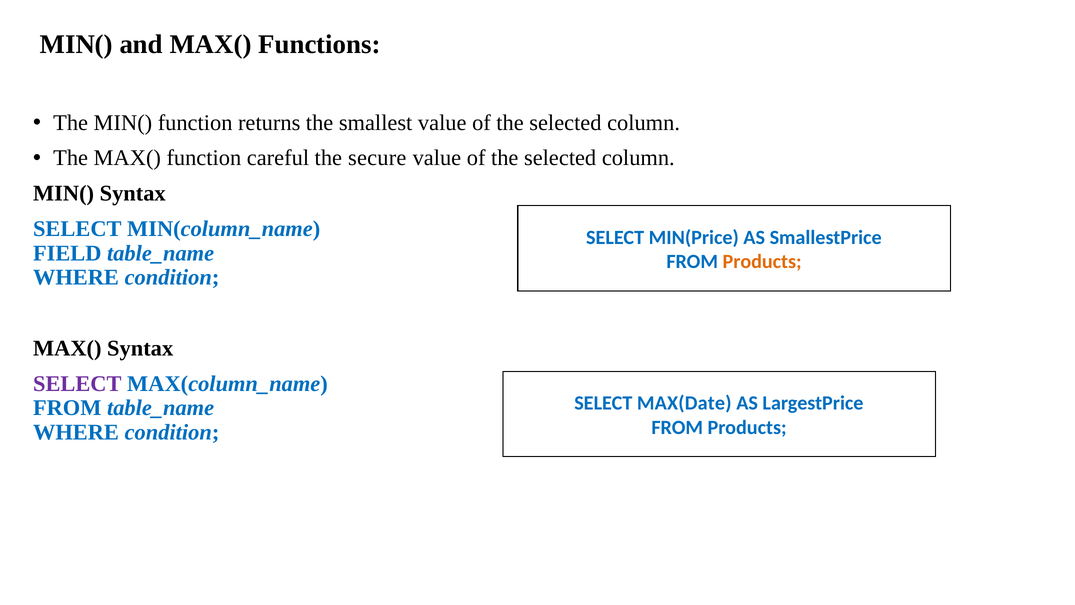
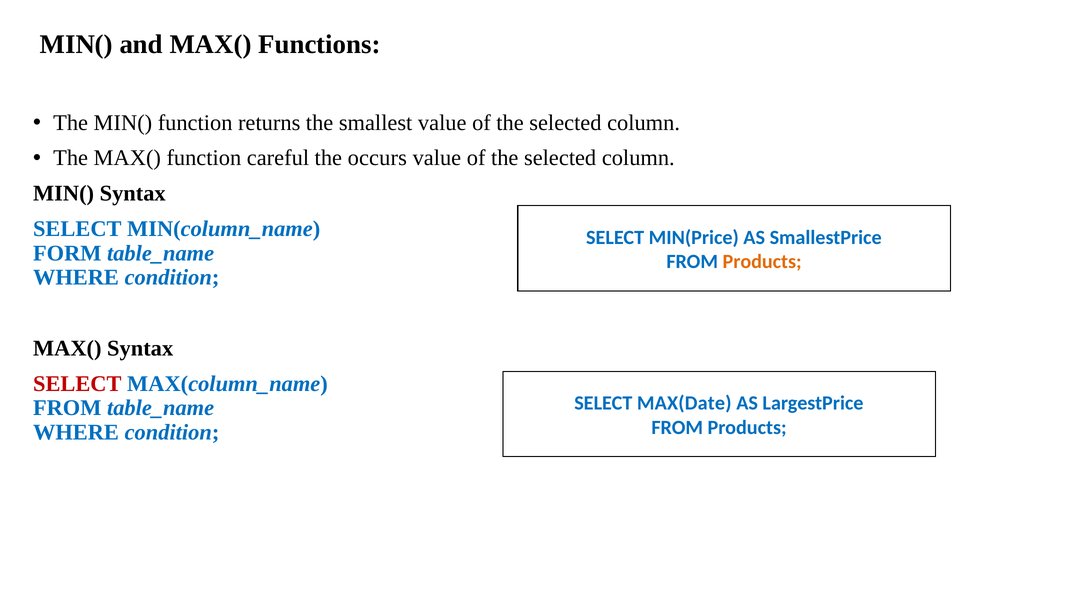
secure: secure -> occurs (377, 158)
FIELD: FIELD -> FORM (67, 253)
SELECT colour: purple -> red (77, 384)
